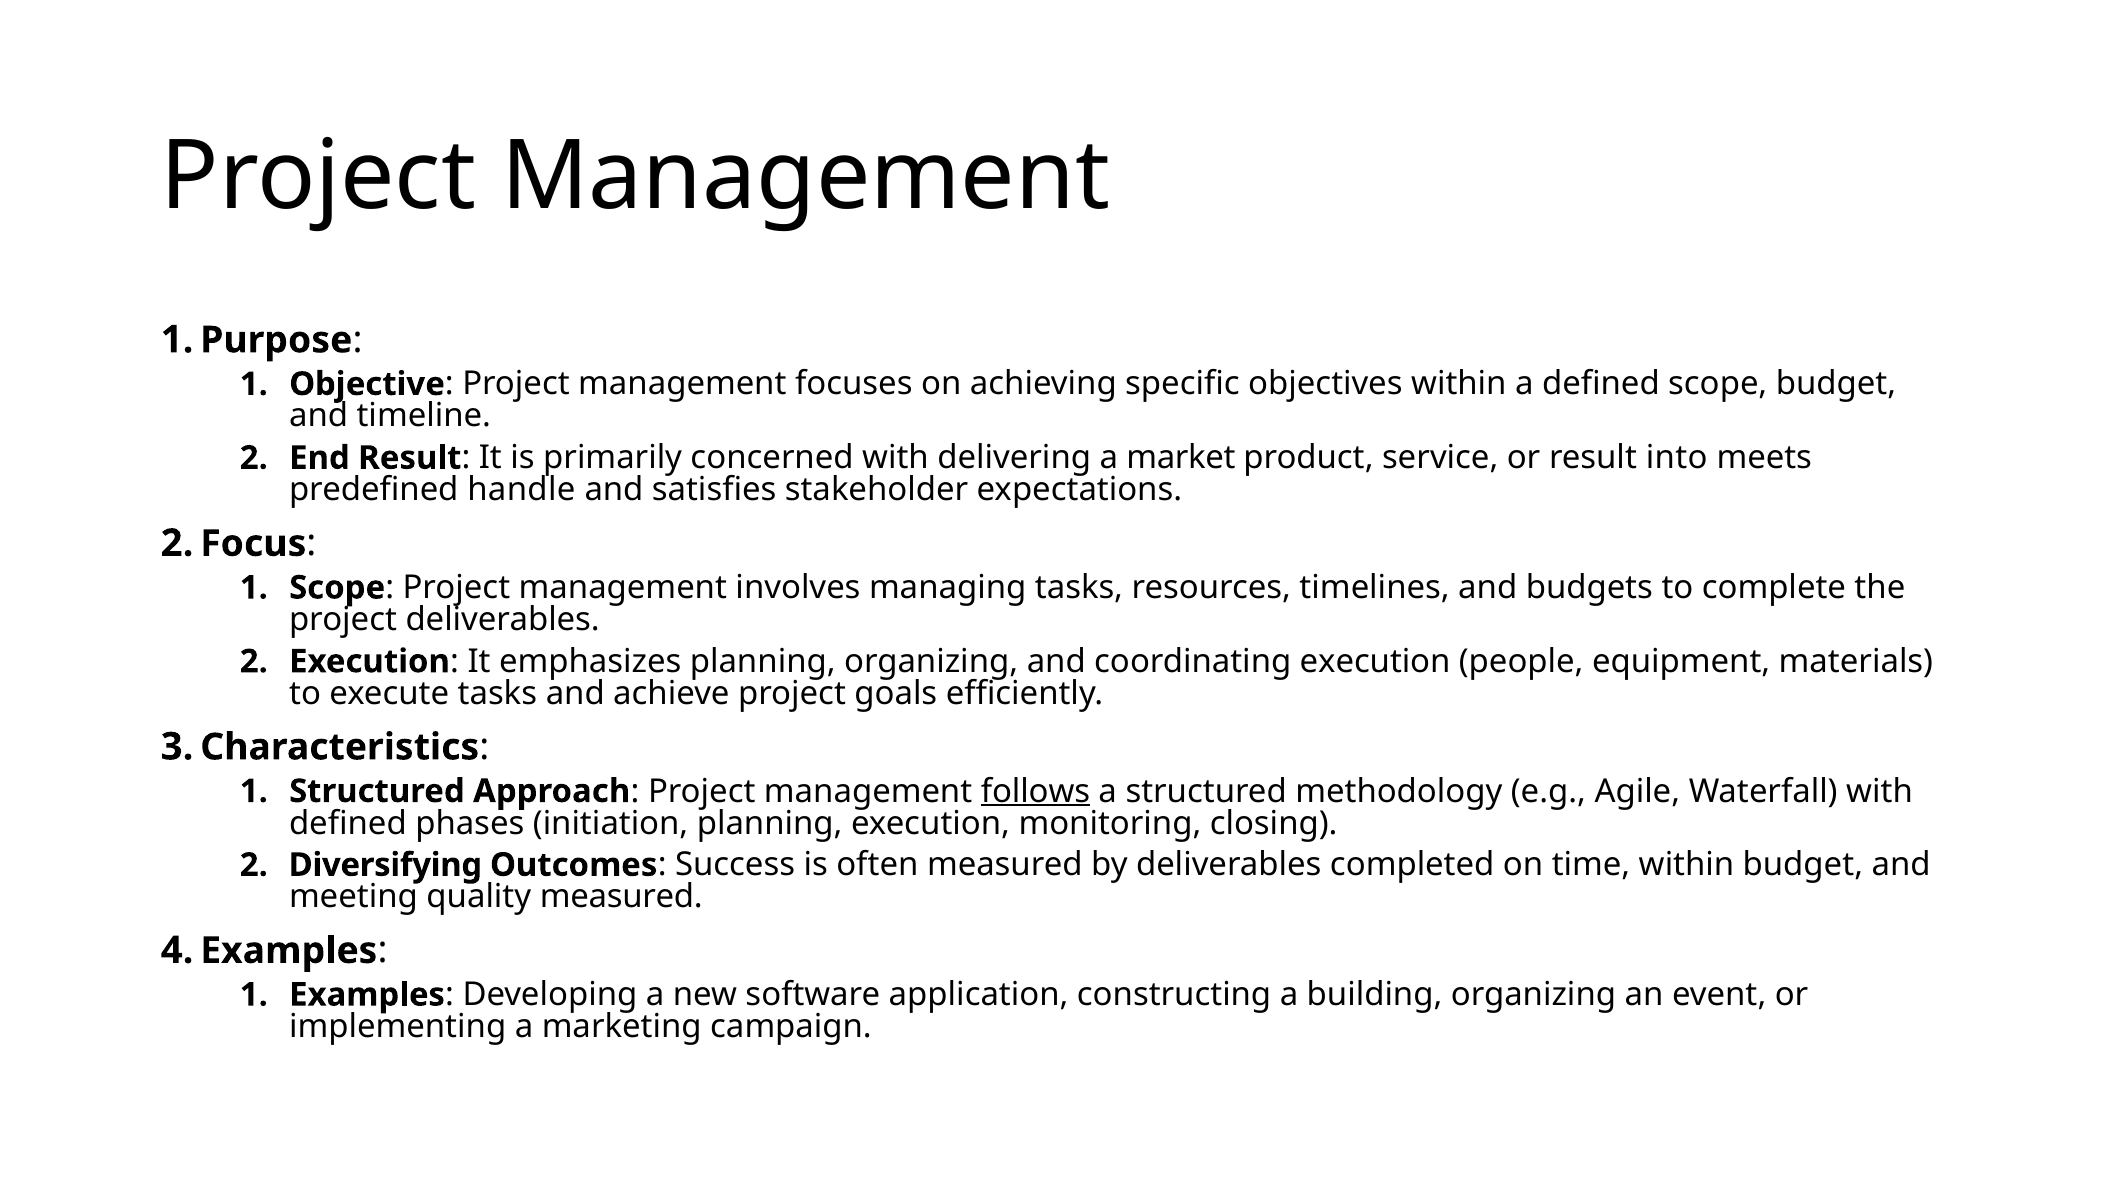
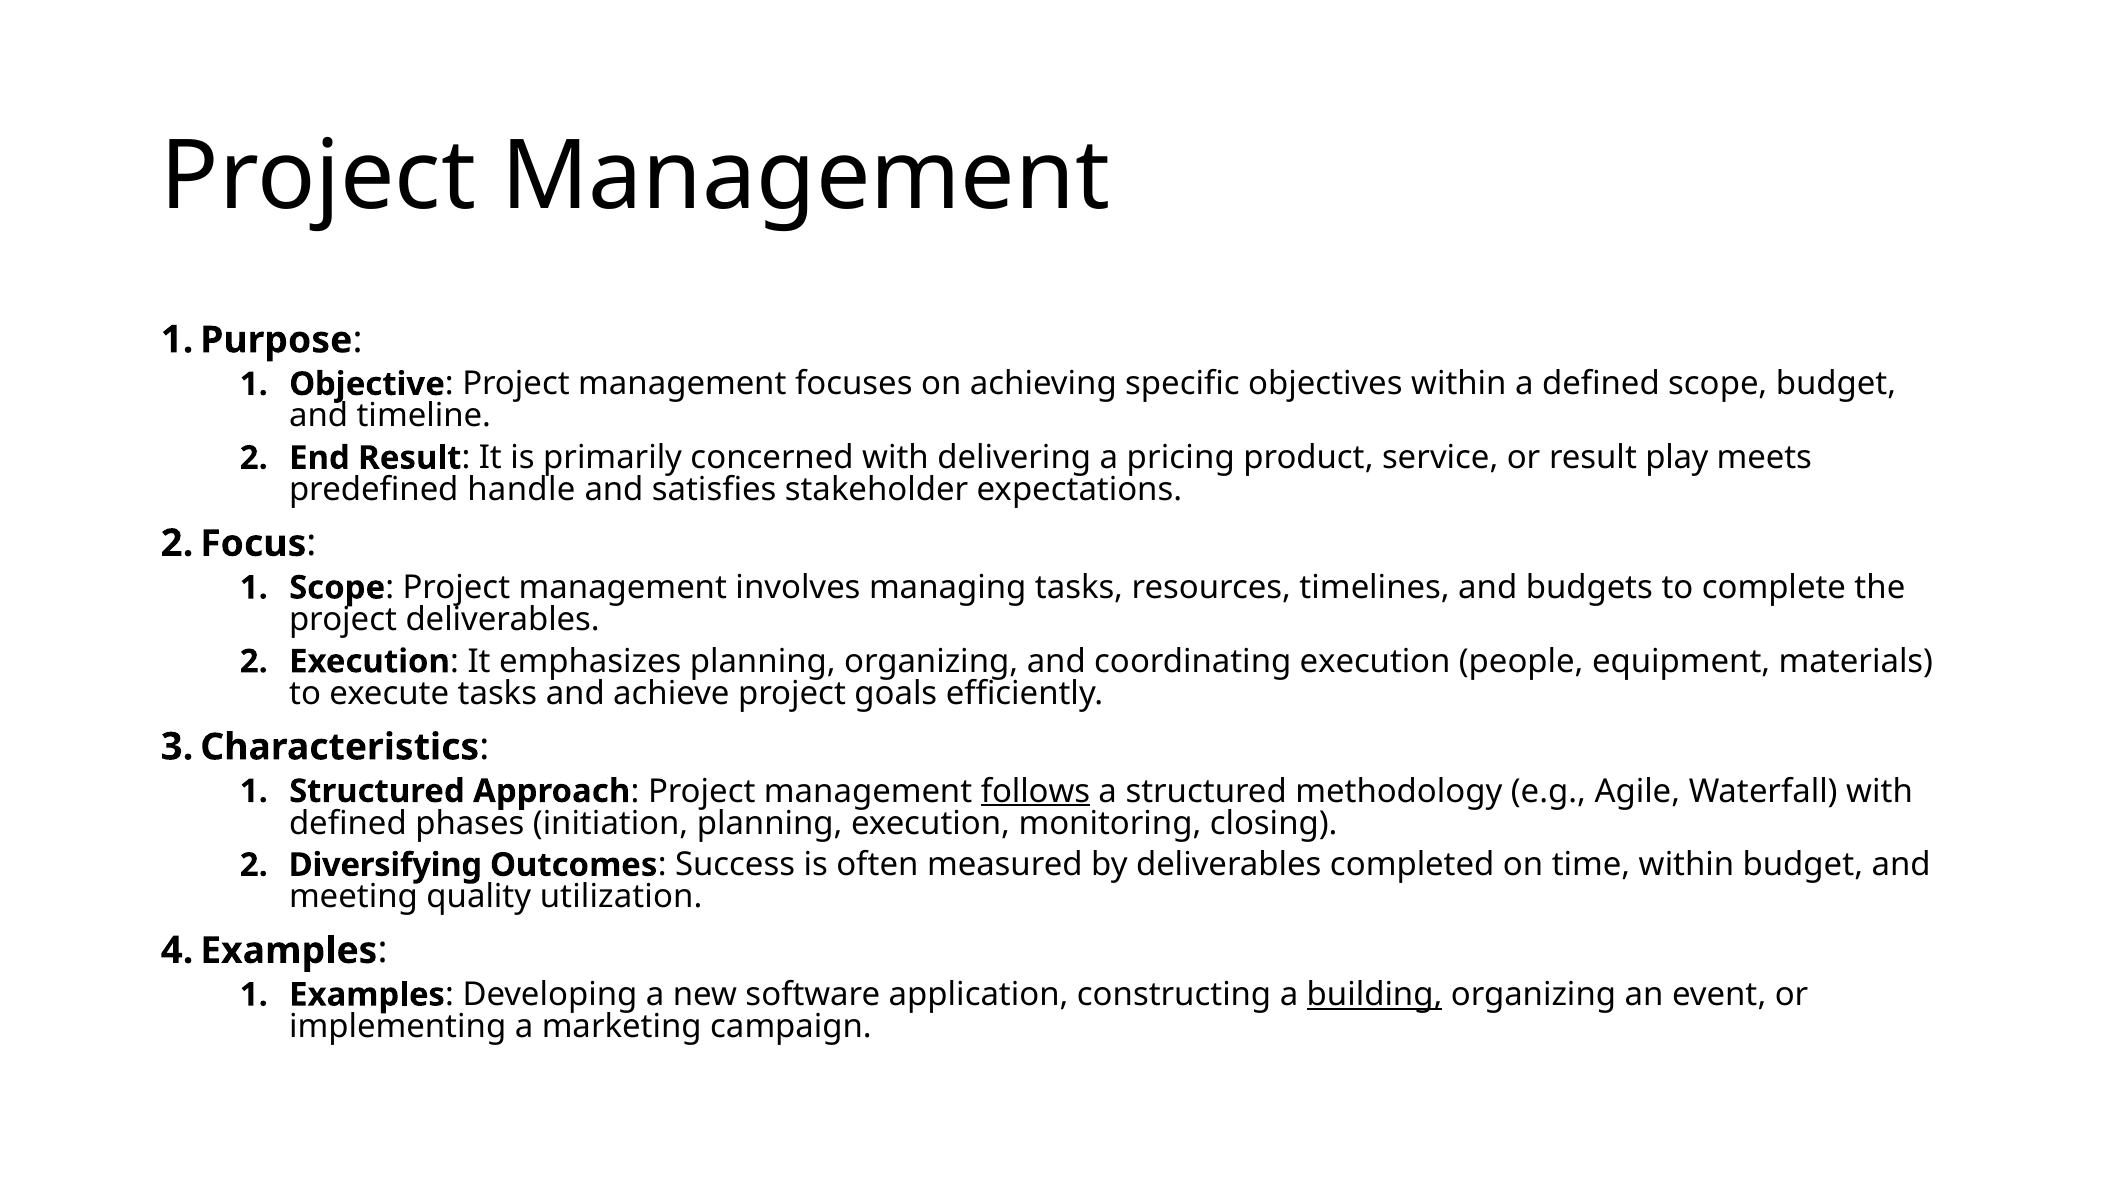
market: market -> pricing (1181, 458)
into: into -> play (1677, 458)
quality measured: measured -> utilization (621, 898)
building underline: none -> present (1375, 995)
